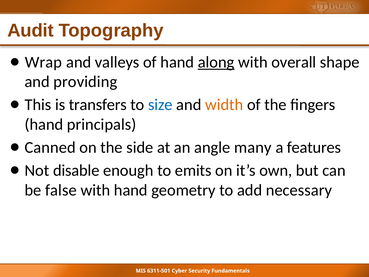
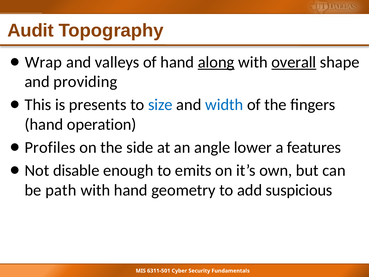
overall underline: none -> present (294, 62)
transfers: transfers -> presents (98, 105)
width colour: orange -> blue (224, 105)
principals: principals -> operation (102, 124)
Canned: Canned -> Profiles (50, 147)
many: many -> lower (253, 147)
false: false -> path (61, 190)
necessary: necessary -> suspicious (299, 190)
